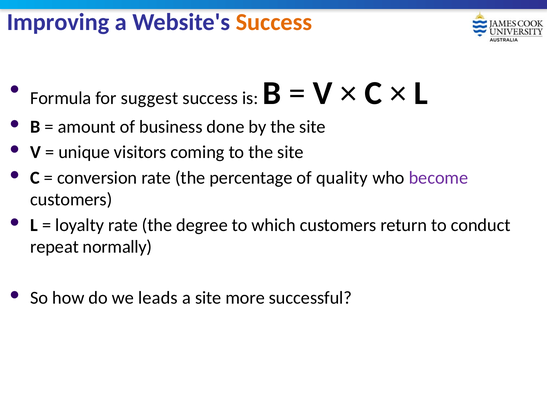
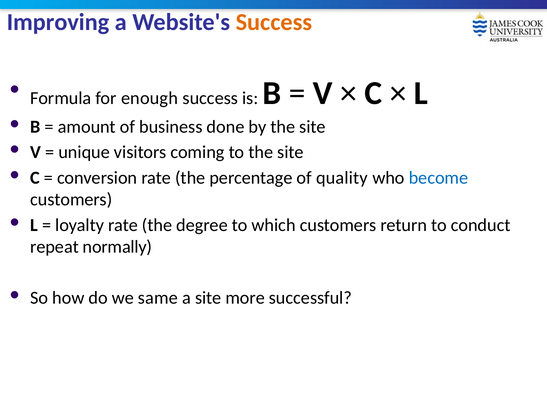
suggest: suggest -> enough (150, 98)
become colour: purple -> blue (438, 178)
leads: leads -> same (158, 298)
